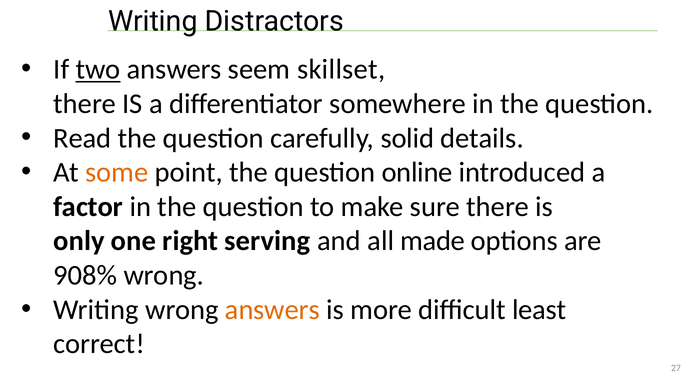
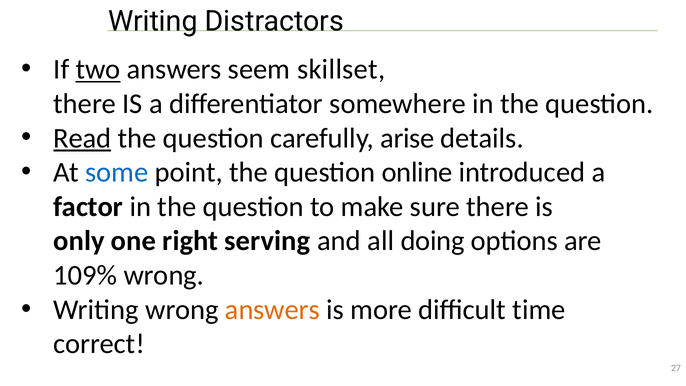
Read underline: none -> present (82, 138)
solid: solid -> arise (407, 138)
some colour: orange -> blue (117, 172)
made: made -> doing (433, 241)
908%: 908% -> 109% (85, 275)
least: least -> time (539, 310)
